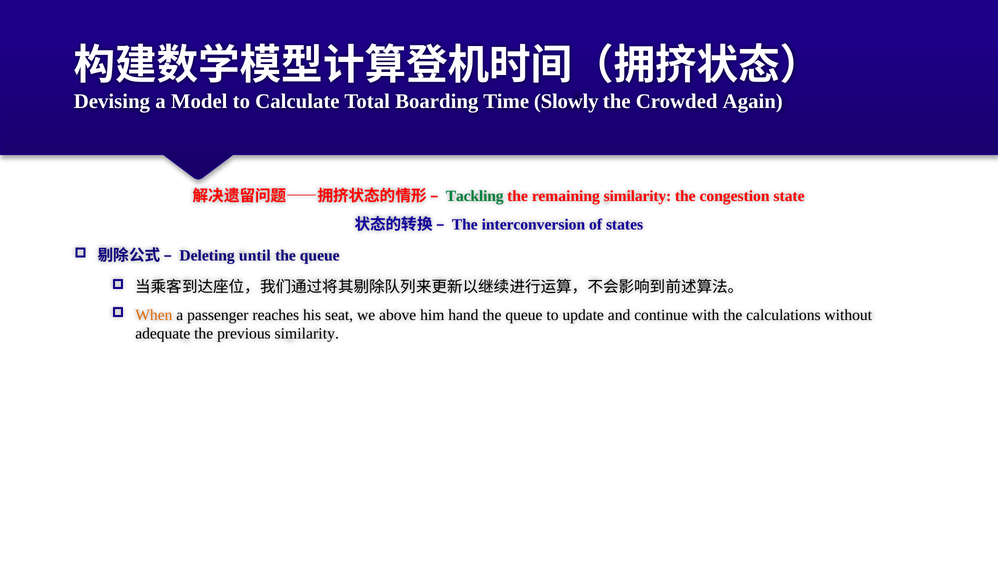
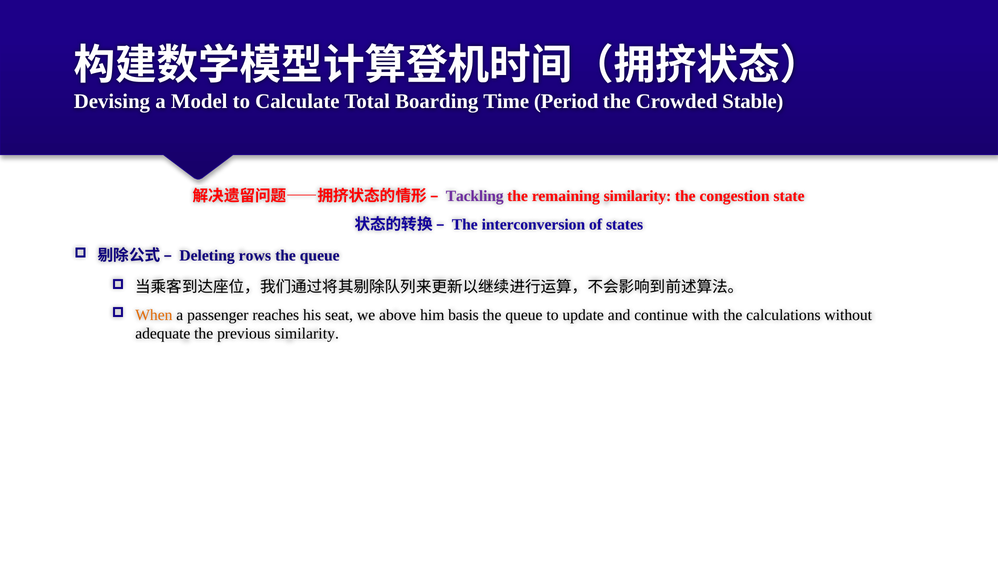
Slowly: Slowly -> Period (566, 101)
Again: Again -> Stable (753, 101)
Tackling colour: green -> purple (475, 196)
until: until -> rows (255, 255)
hand: hand -> basis (463, 315)
